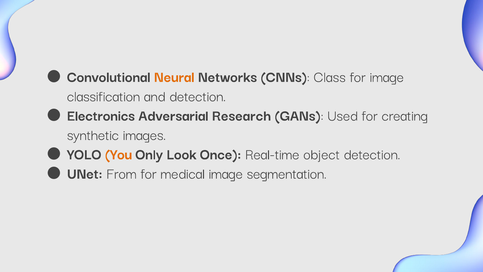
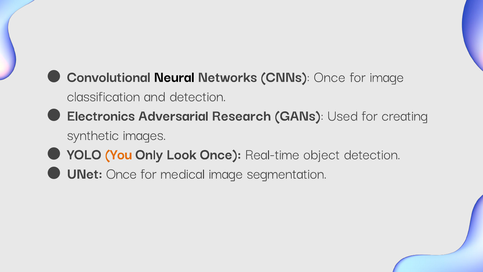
Neural colour: orange -> black (174, 76)
CNNs Class: Class -> Once (330, 76)
UNet From: From -> Once (122, 173)
